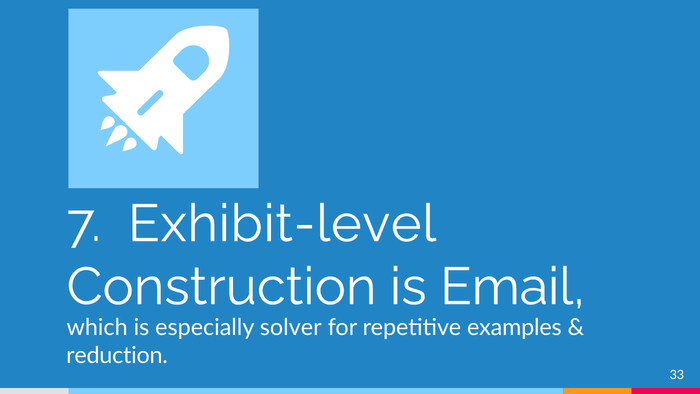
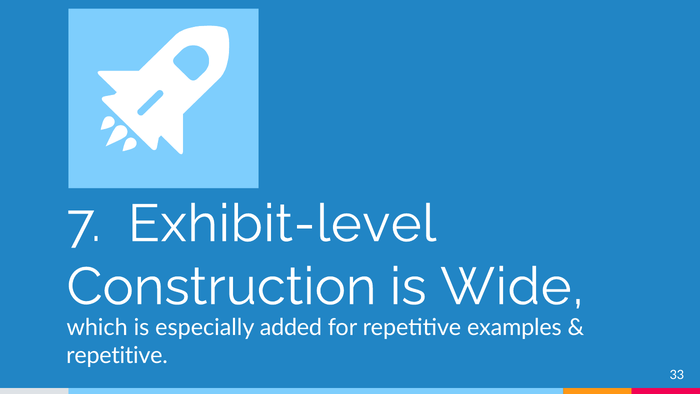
Email: Email -> Wide (512, 287)
solver: solver -> added (291, 327)
reduction: reduction -> repetitive (117, 355)
